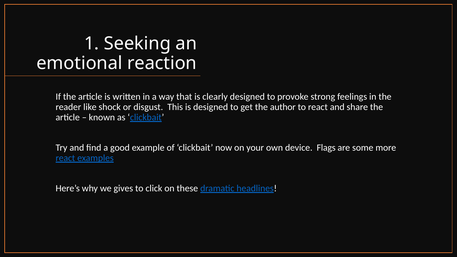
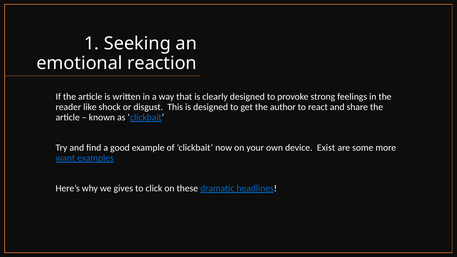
Flags: Flags -> Exist (326, 148)
react: react -> want (65, 158)
